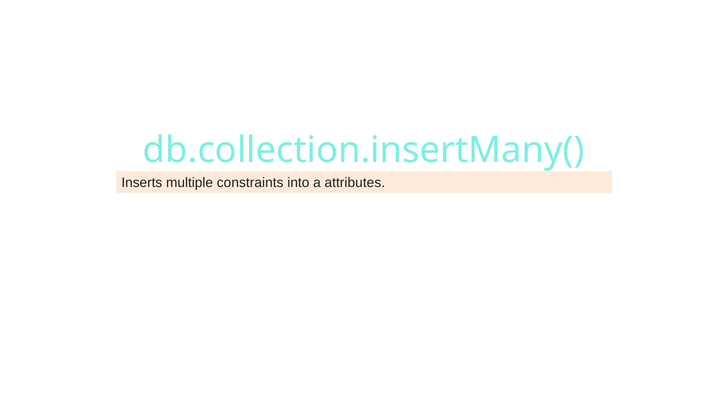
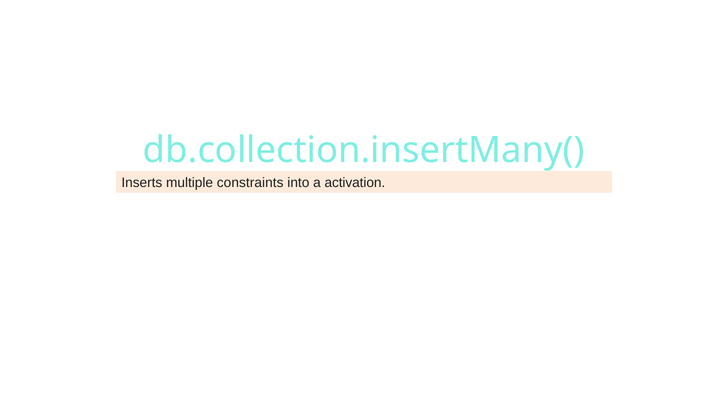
attributes: attributes -> activation (355, 183)
